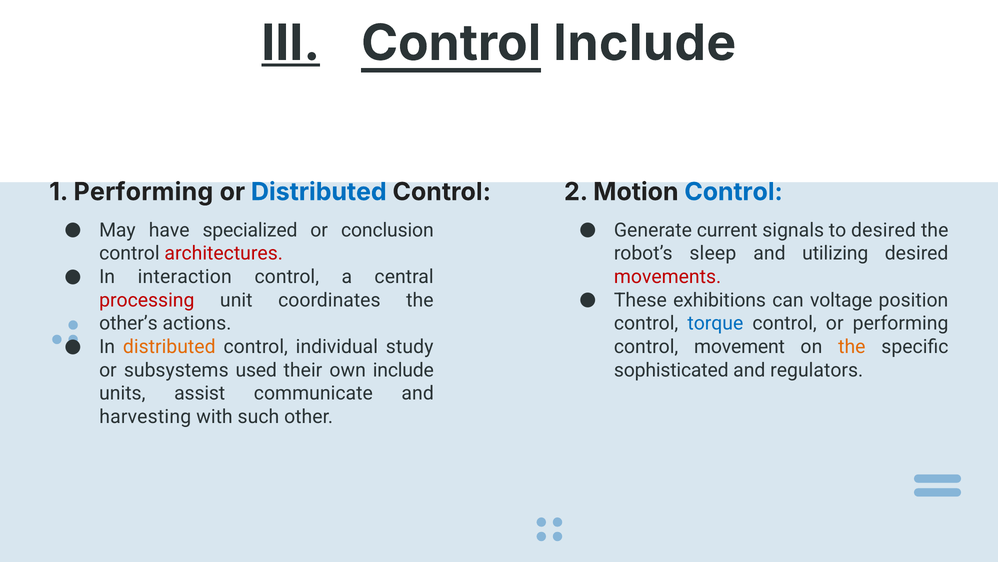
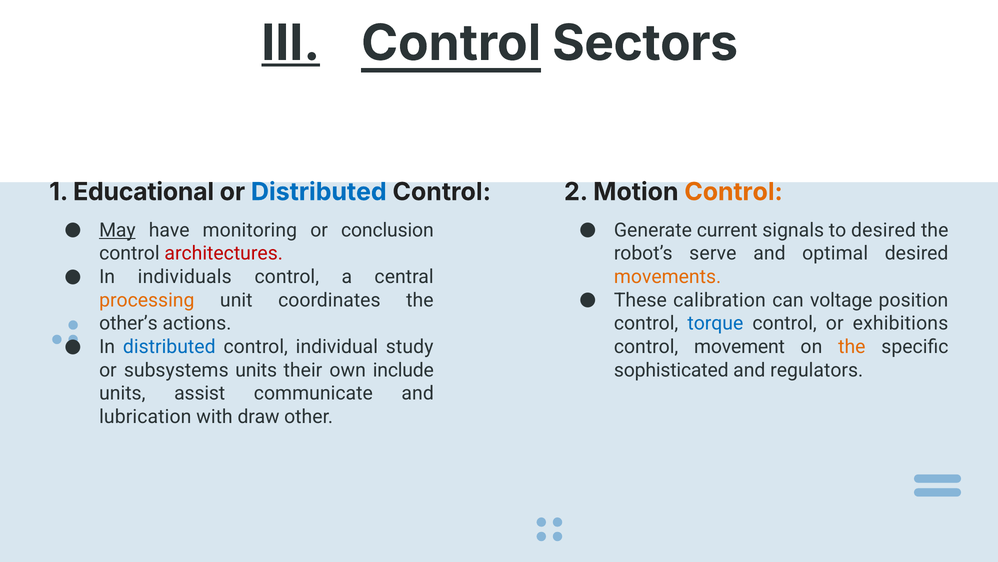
Include: Include -> Sectors (645, 43)
1 Performing: Performing -> Educational (144, 192)
Control colour: blue -> orange (734, 192)
May underline: none -> present (117, 230)
specialized: specialized -> monitoring (250, 230)
sleep: sleep -> serve (713, 253)
utilizing: utilizing -> optimal (835, 253)
interaction: interaction -> individuals (185, 276)
movements colour: red -> orange (668, 276)
exhibitions: exhibitions -> calibration (719, 300)
processing colour: red -> orange (147, 300)
or performing: performing -> exhibitions (901, 323)
distributed colour: orange -> blue (169, 346)
subsystems used: used -> units (256, 370)
harvesting: harvesting -> lubrication (145, 416)
such: such -> draw (259, 416)
